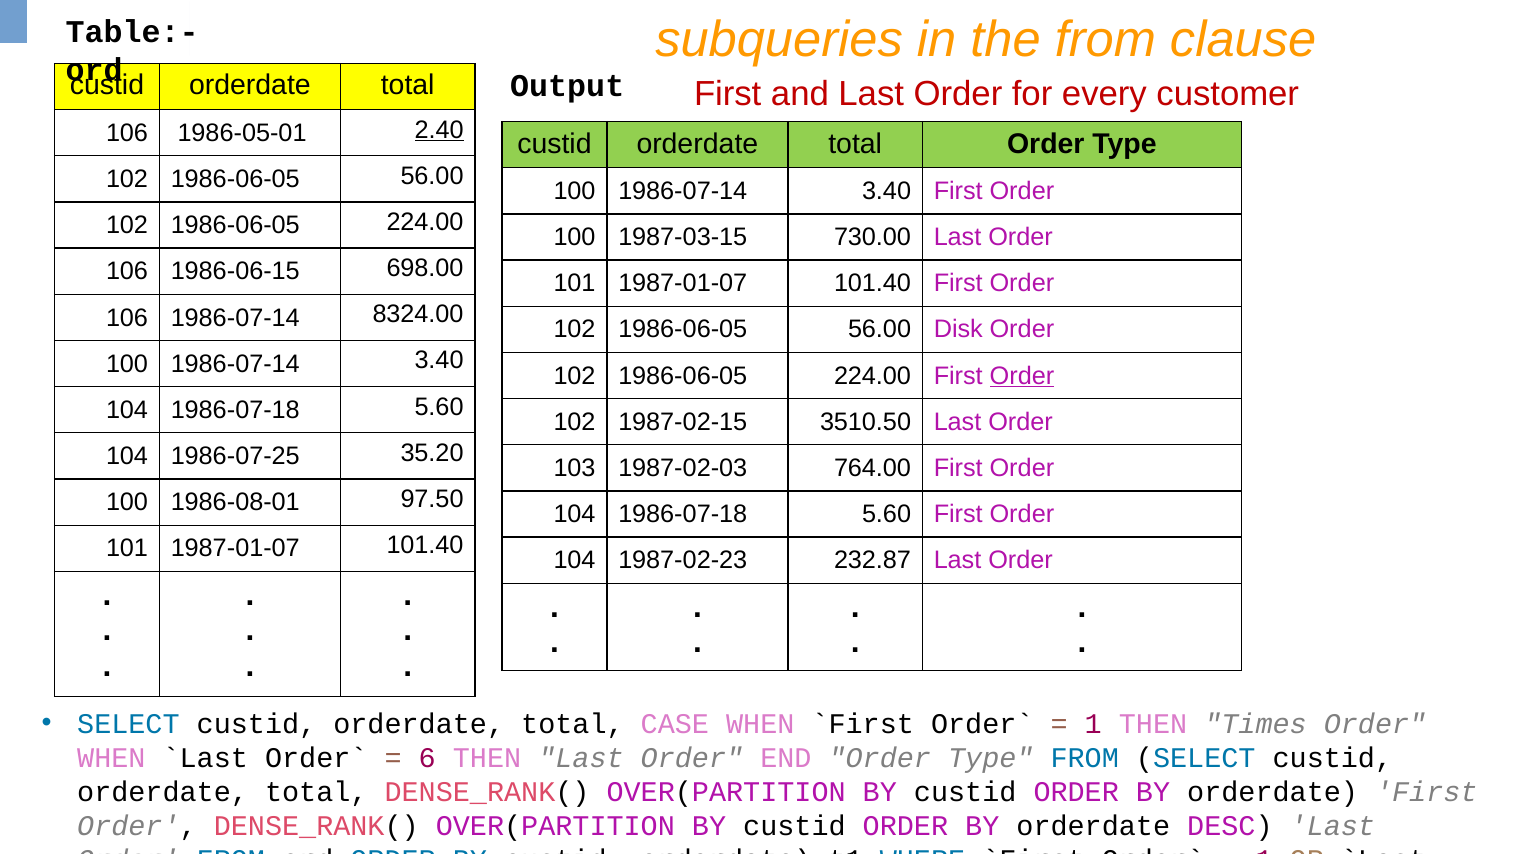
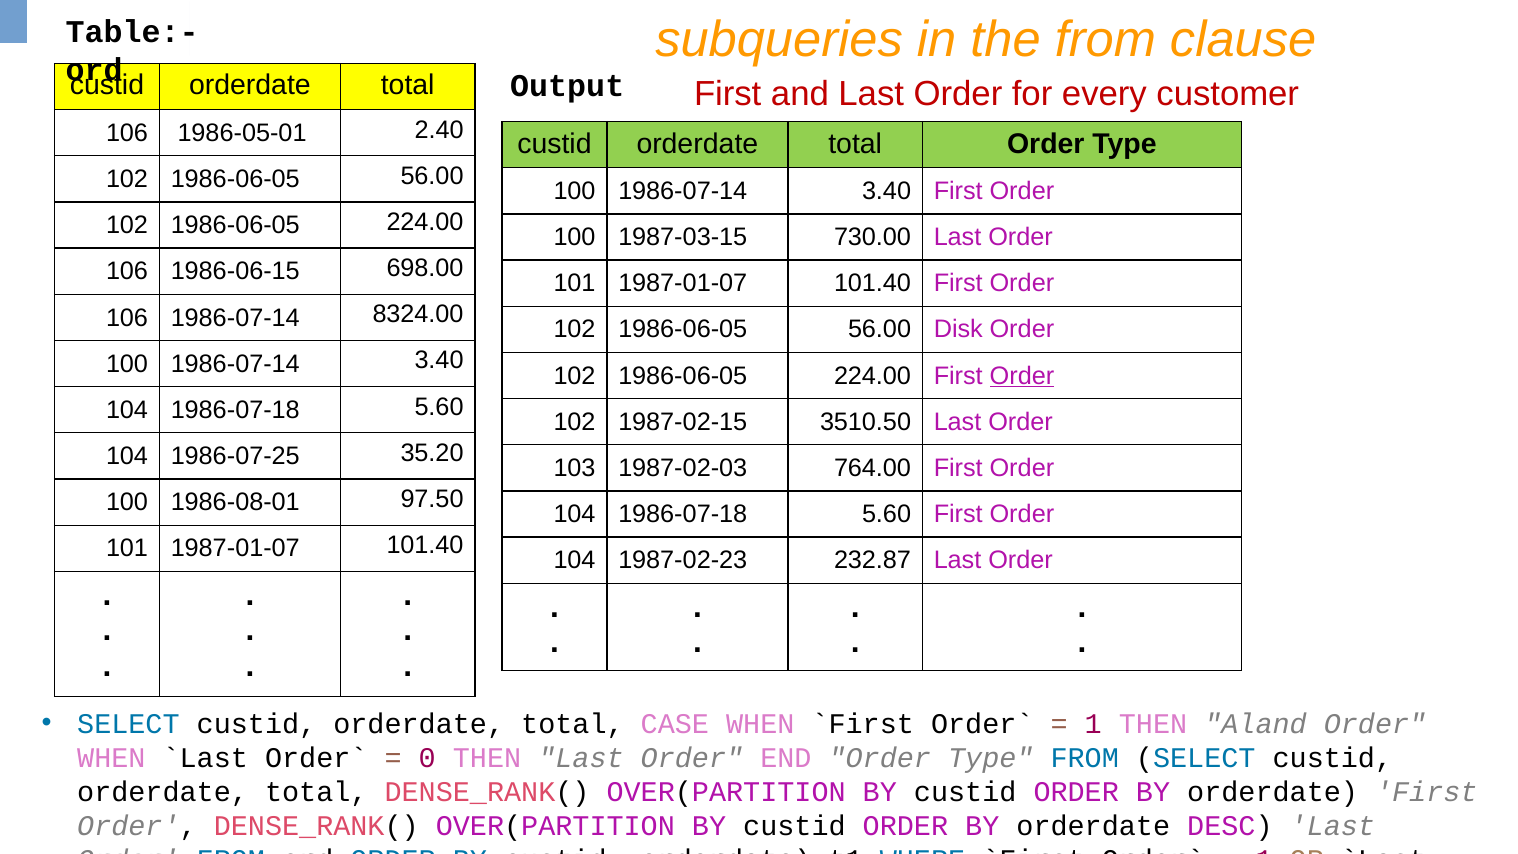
2.40 underline: present -> none (439, 130)
Times: Times -> Aland (1256, 723)
6: 6 -> 0 (427, 758)
